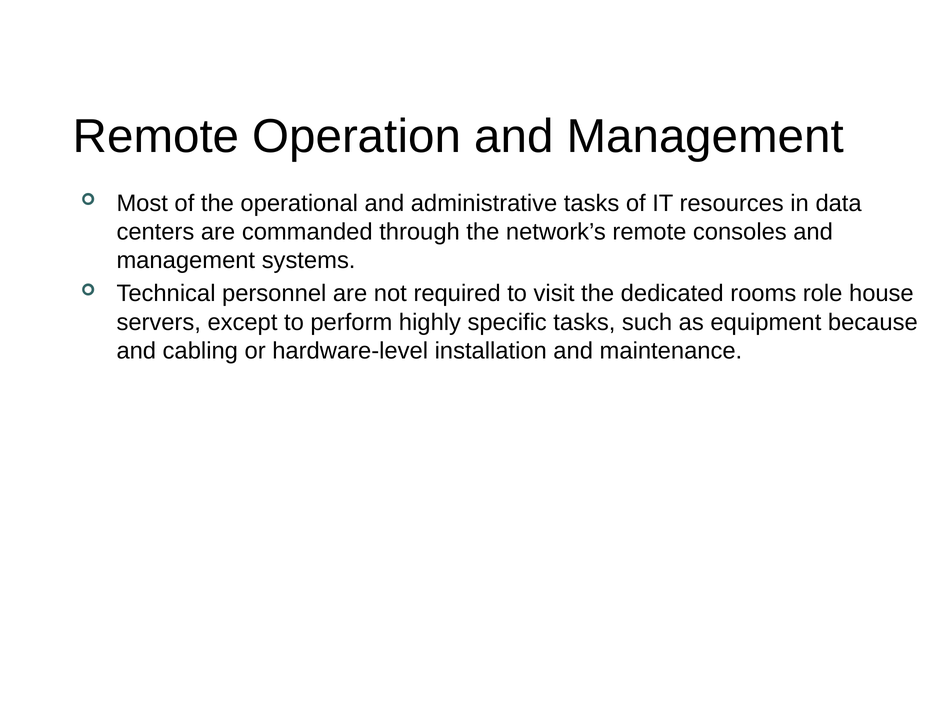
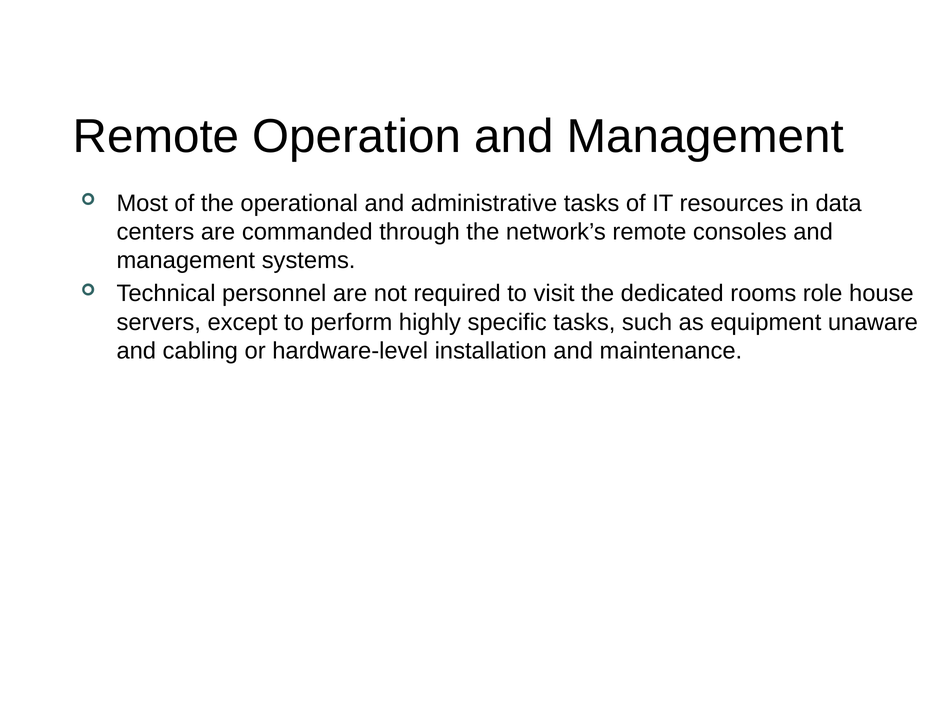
because: because -> unaware (873, 322)
